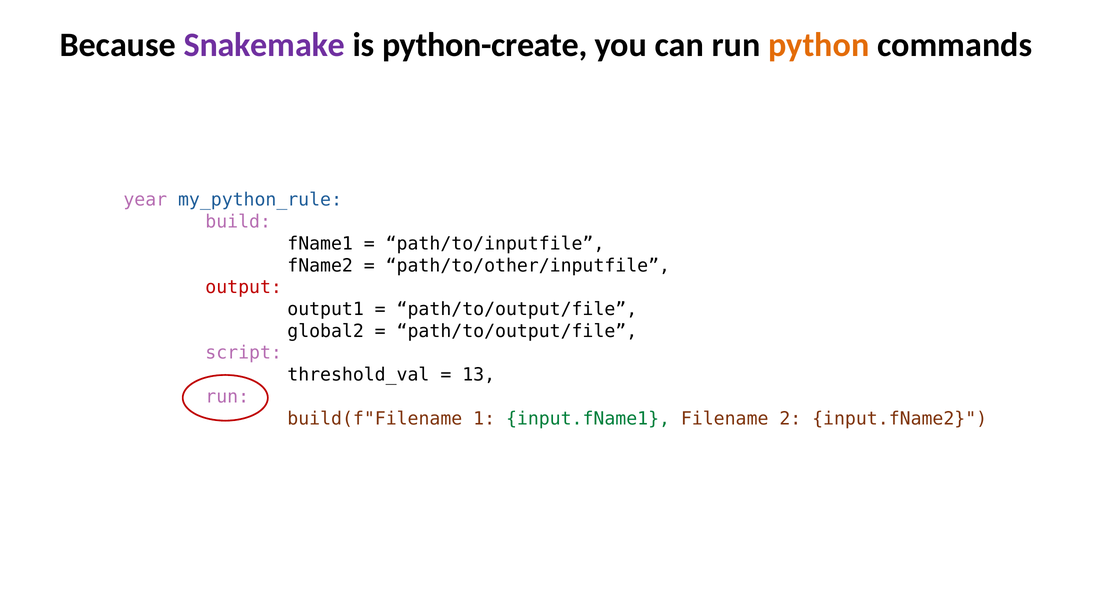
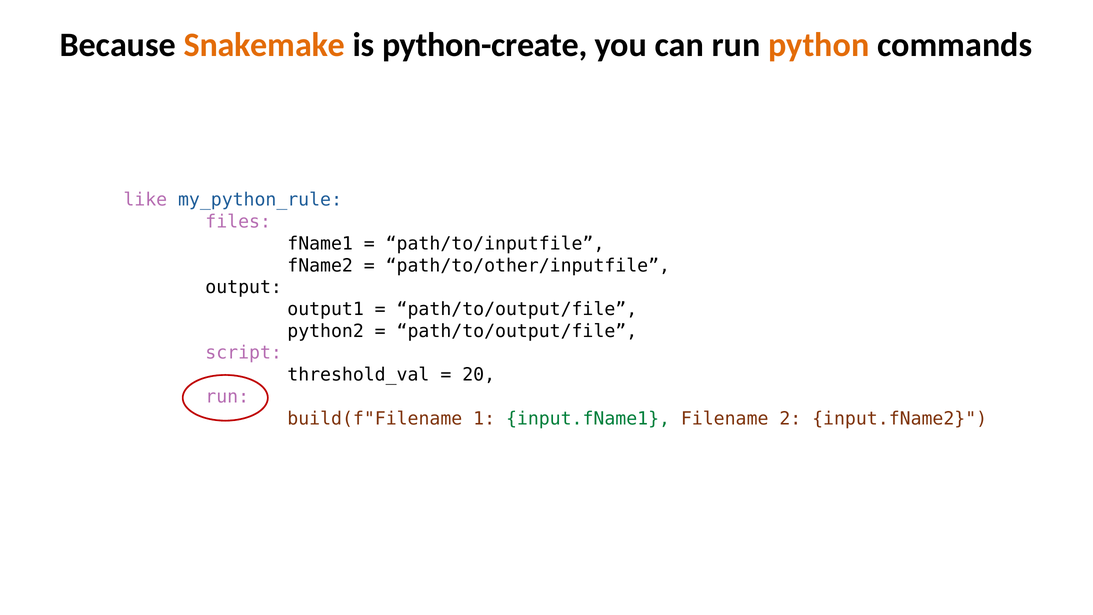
Snakemake colour: purple -> orange (264, 45)
year: year -> like (145, 200)
build: build -> files (238, 222)
output colour: red -> black (244, 287)
global2: global2 -> python2 (326, 331)
13: 13 -> 20 (479, 375)
